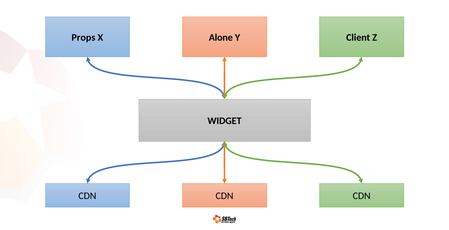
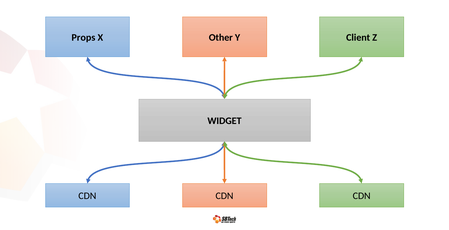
Alone: Alone -> Other (221, 37)
